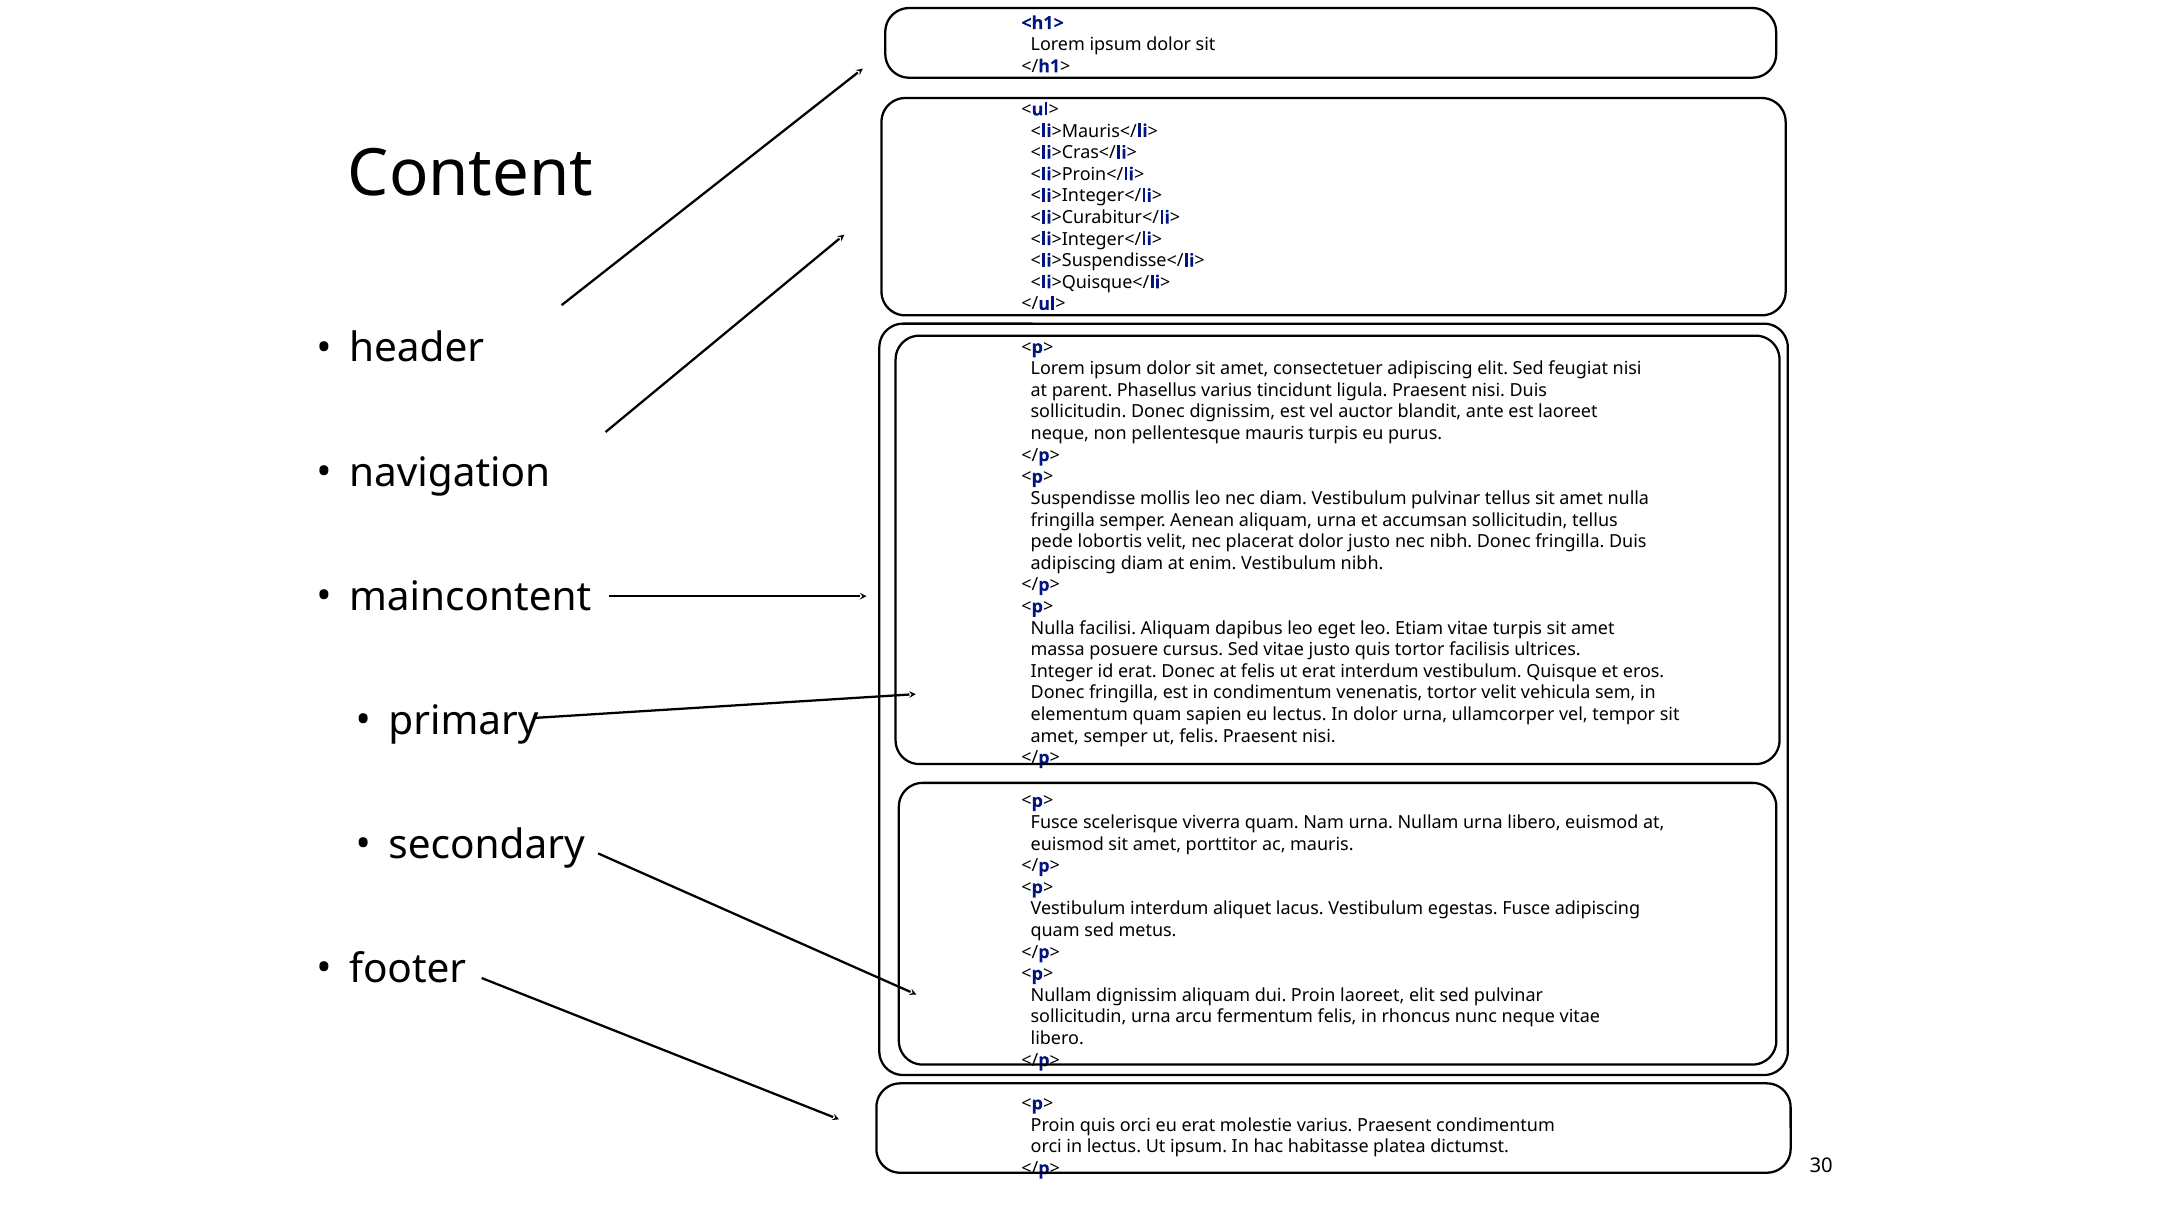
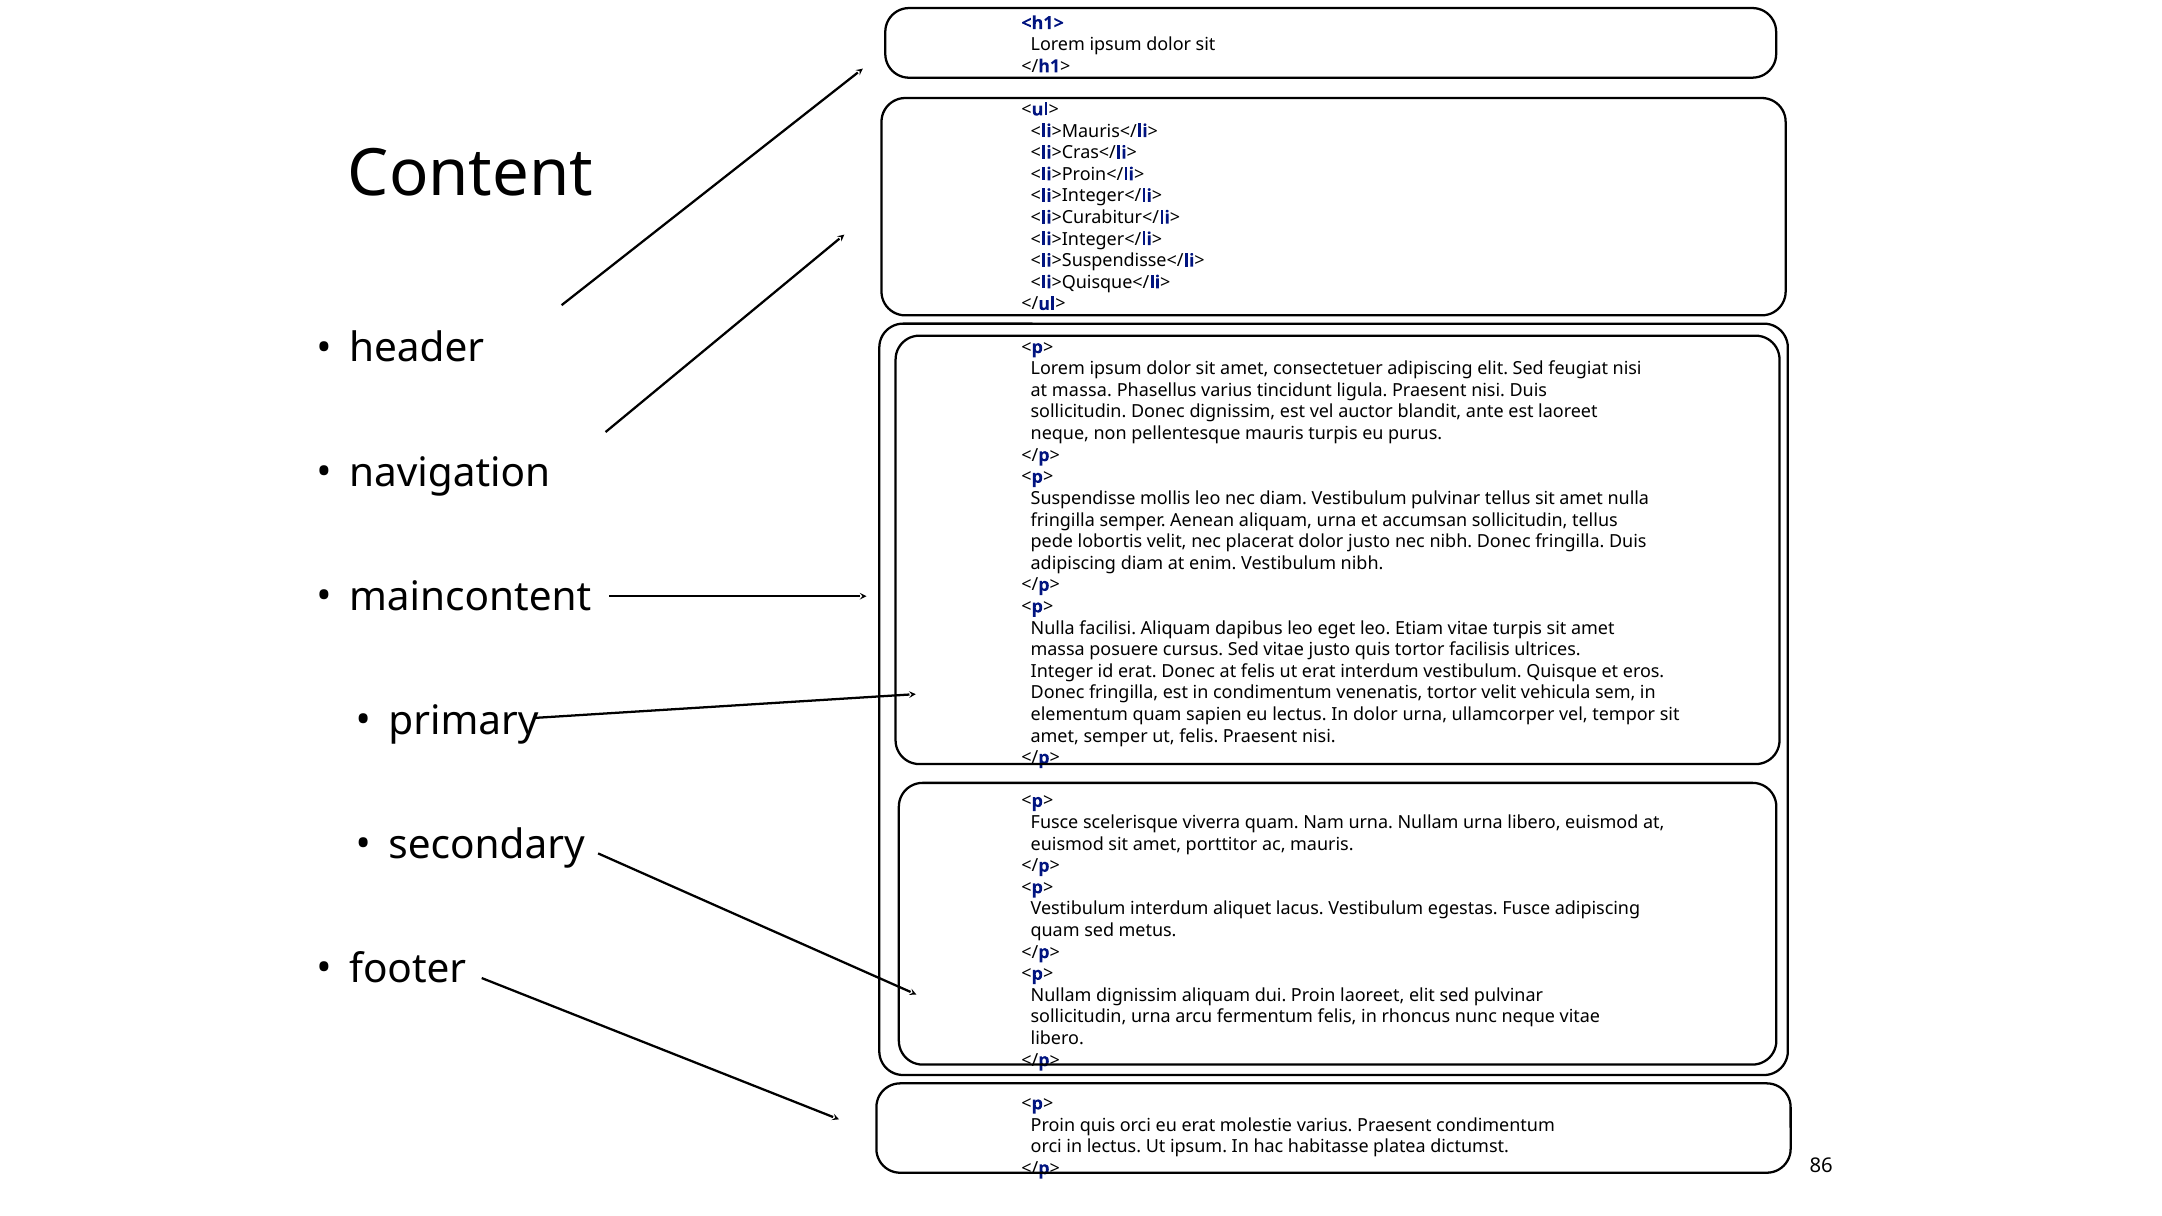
at parent: parent -> massa (1082, 390)
30: 30 -> 86 (1821, 1166)
